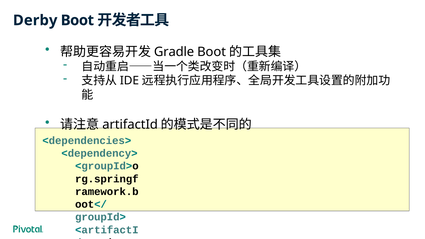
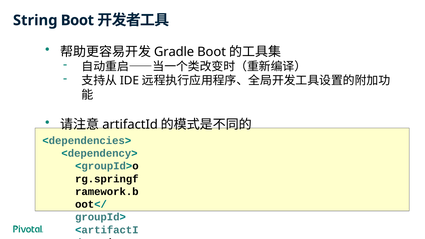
Derby: Derby -> String (35, 20)
